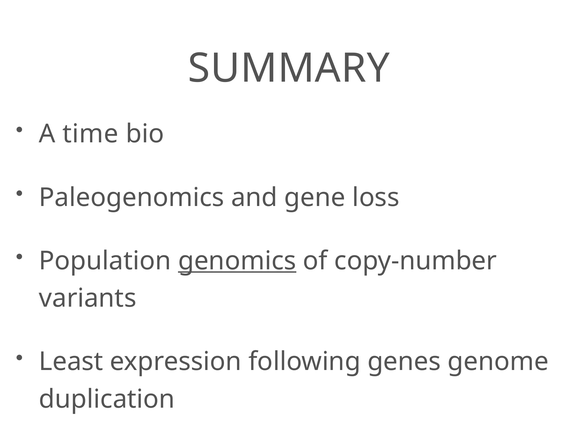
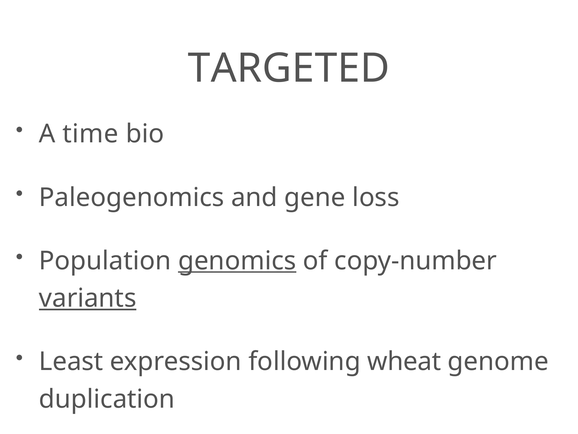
SUMMARY: SUMMARY -> TARGETED (289, 68)
variants underline: none -> present (88, 298)
genes: genes -> wheat (404, 361)
